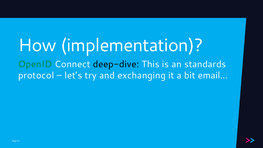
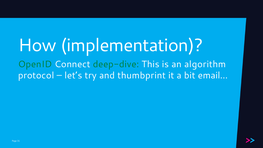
deep-dive colour: black -> green (116, 64)
standards: standards -> algorithm (205, 64)
exchanging: exchanging -> thumbprint (142, 75)
